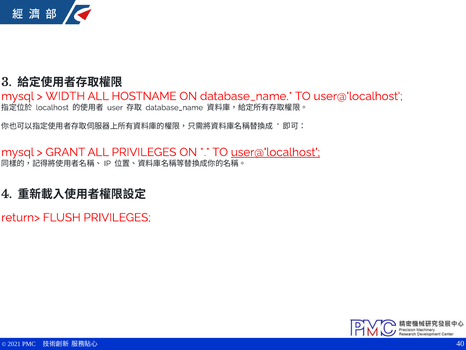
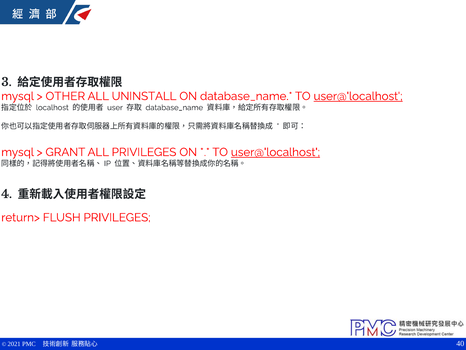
WIDTH: WIDTH -> OTHER (65, 96)
HOSTNAME: HOSTNAME -> UNINSTALL (144, 96)
user@'localhost underline: none -> present (358, 96)
